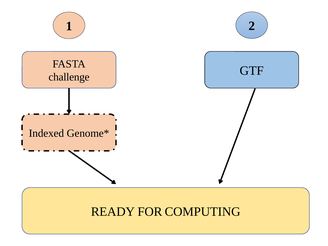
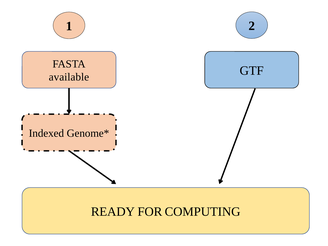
challenge: challenge -> available (69, 77)
